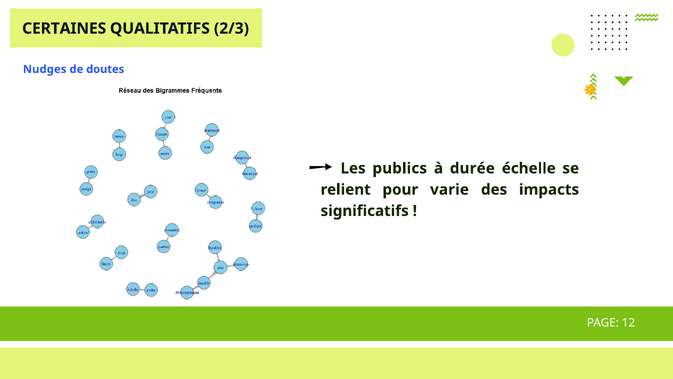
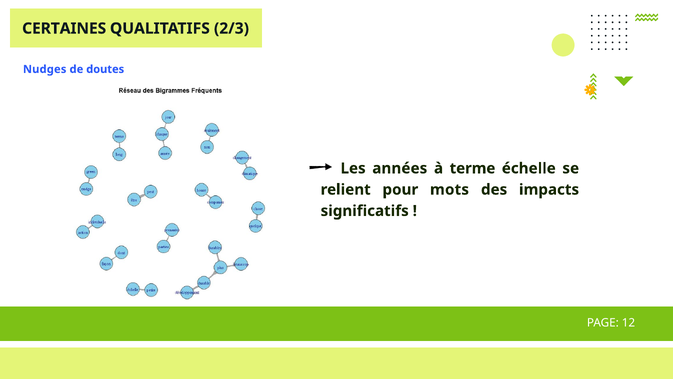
publics: publics -> années (400, 168)
durée: durée -> terme (473, 168)
varie: varie -> mots (450, 189)
